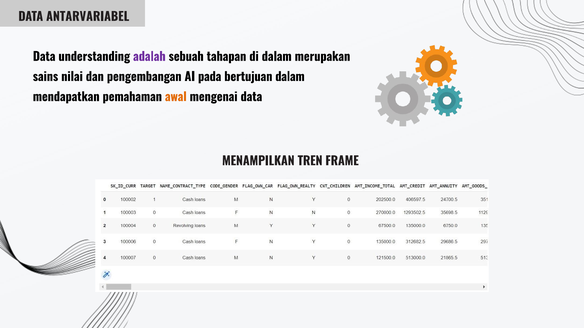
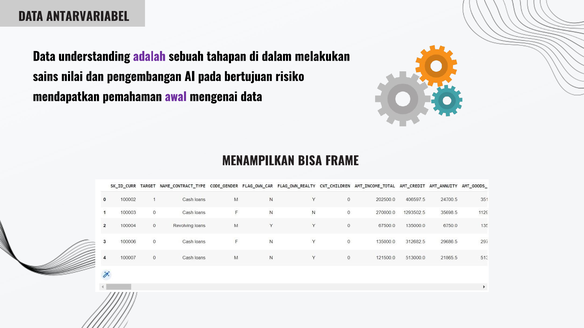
merupakan: merupakan -> melakukan (322, 57)
bertujuan dalam: dalam -> risiko (290, 77)
awal colour: orange -> purple (176, 97)
TREN: TREN -> BISA (310, 161)
